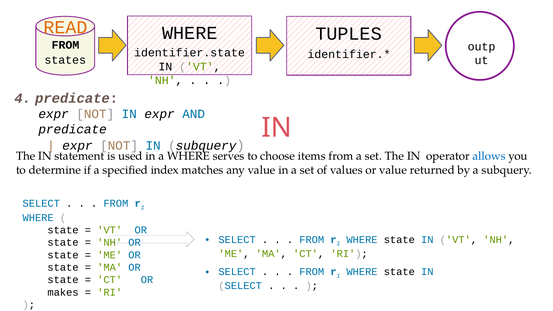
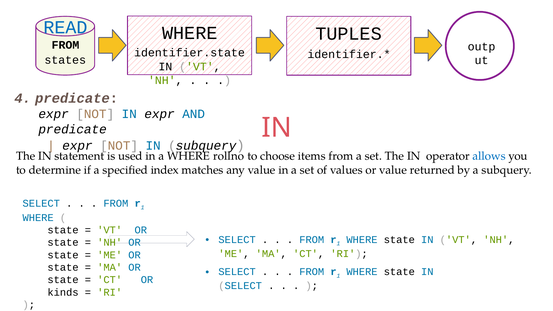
READ colour: orange -> blue (65, 28)
serves: serves -> rollno (229, 156)
makes: makes -> kinds (63, 292)
